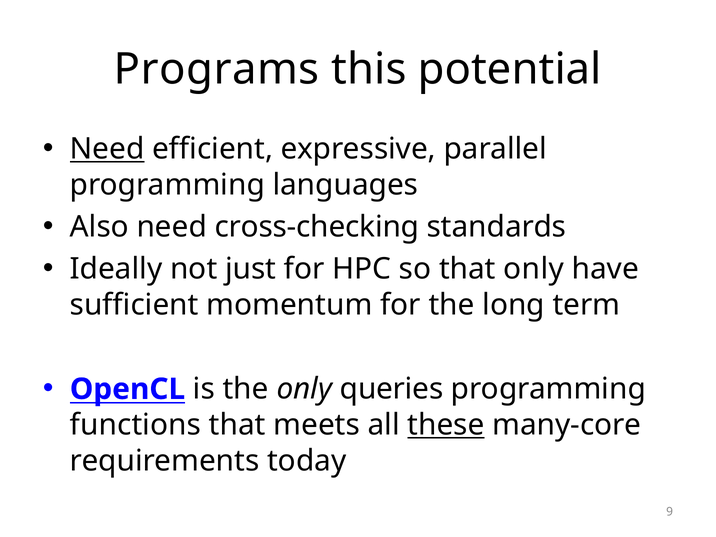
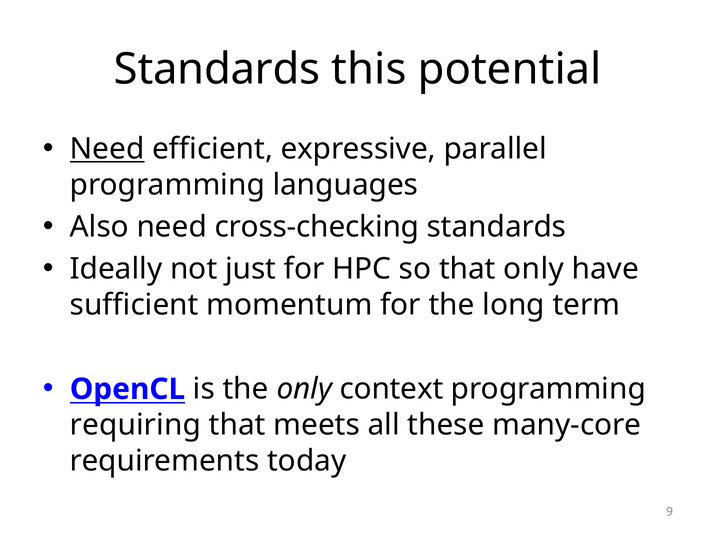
Programs: Programs -> Standards (217, 69)
queries: queries -> context (392, 389)
functions: functions -> requiring (135, 425)
these underline: present -> none (446, 425)
